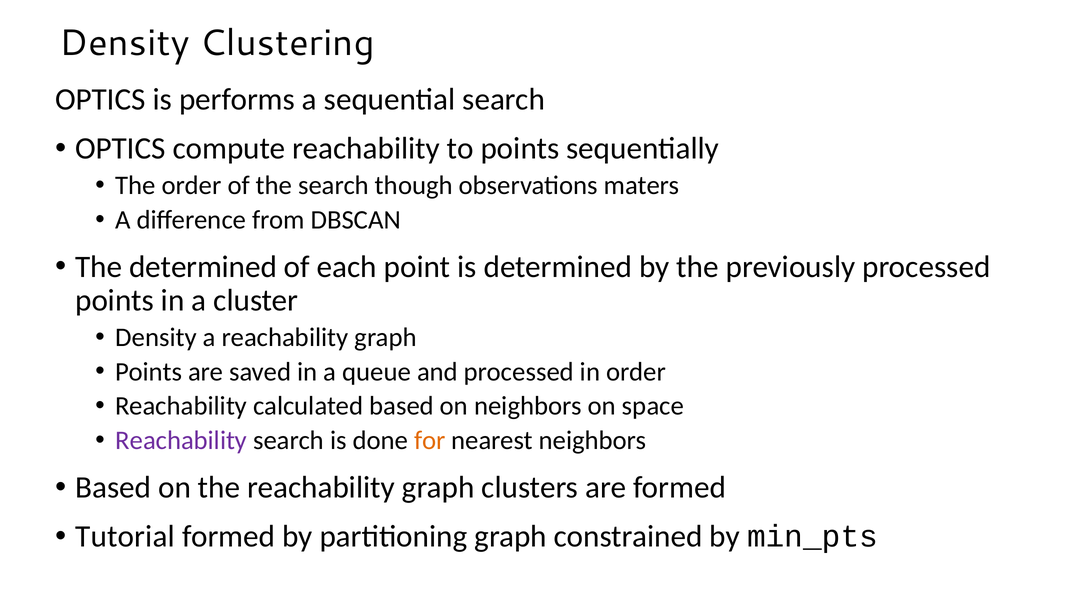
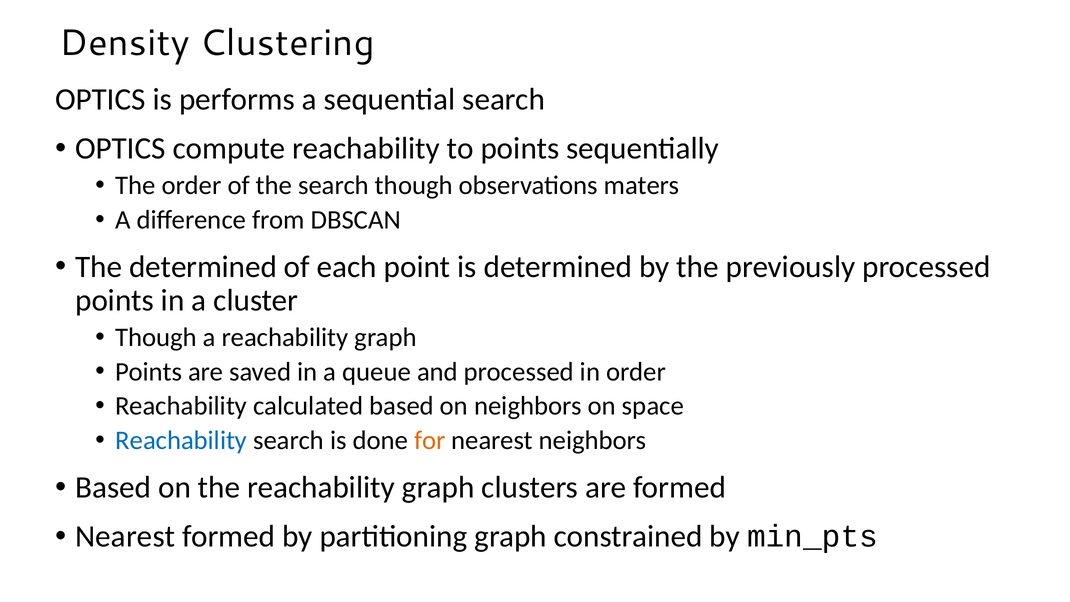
Density: Density -> Though (156, 337)
Reachability colour: purple -> blue (181, 441)
Tutorial: Tutorial -> Nearest (125, 537)
